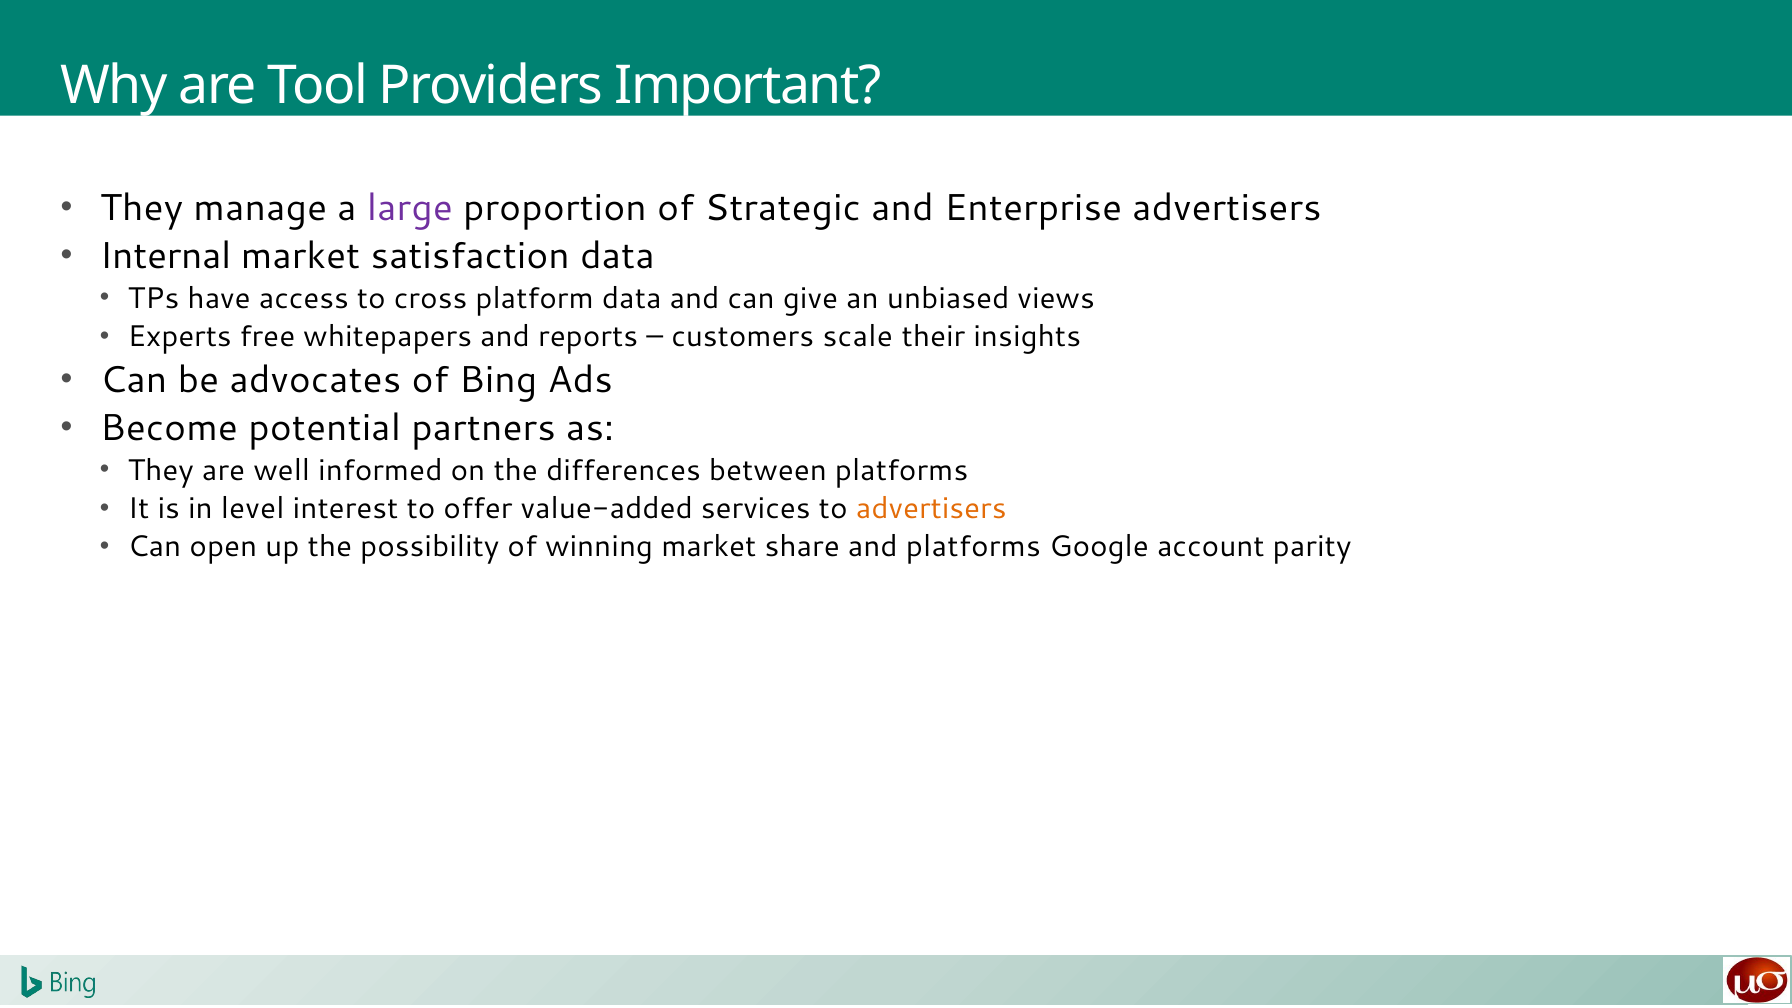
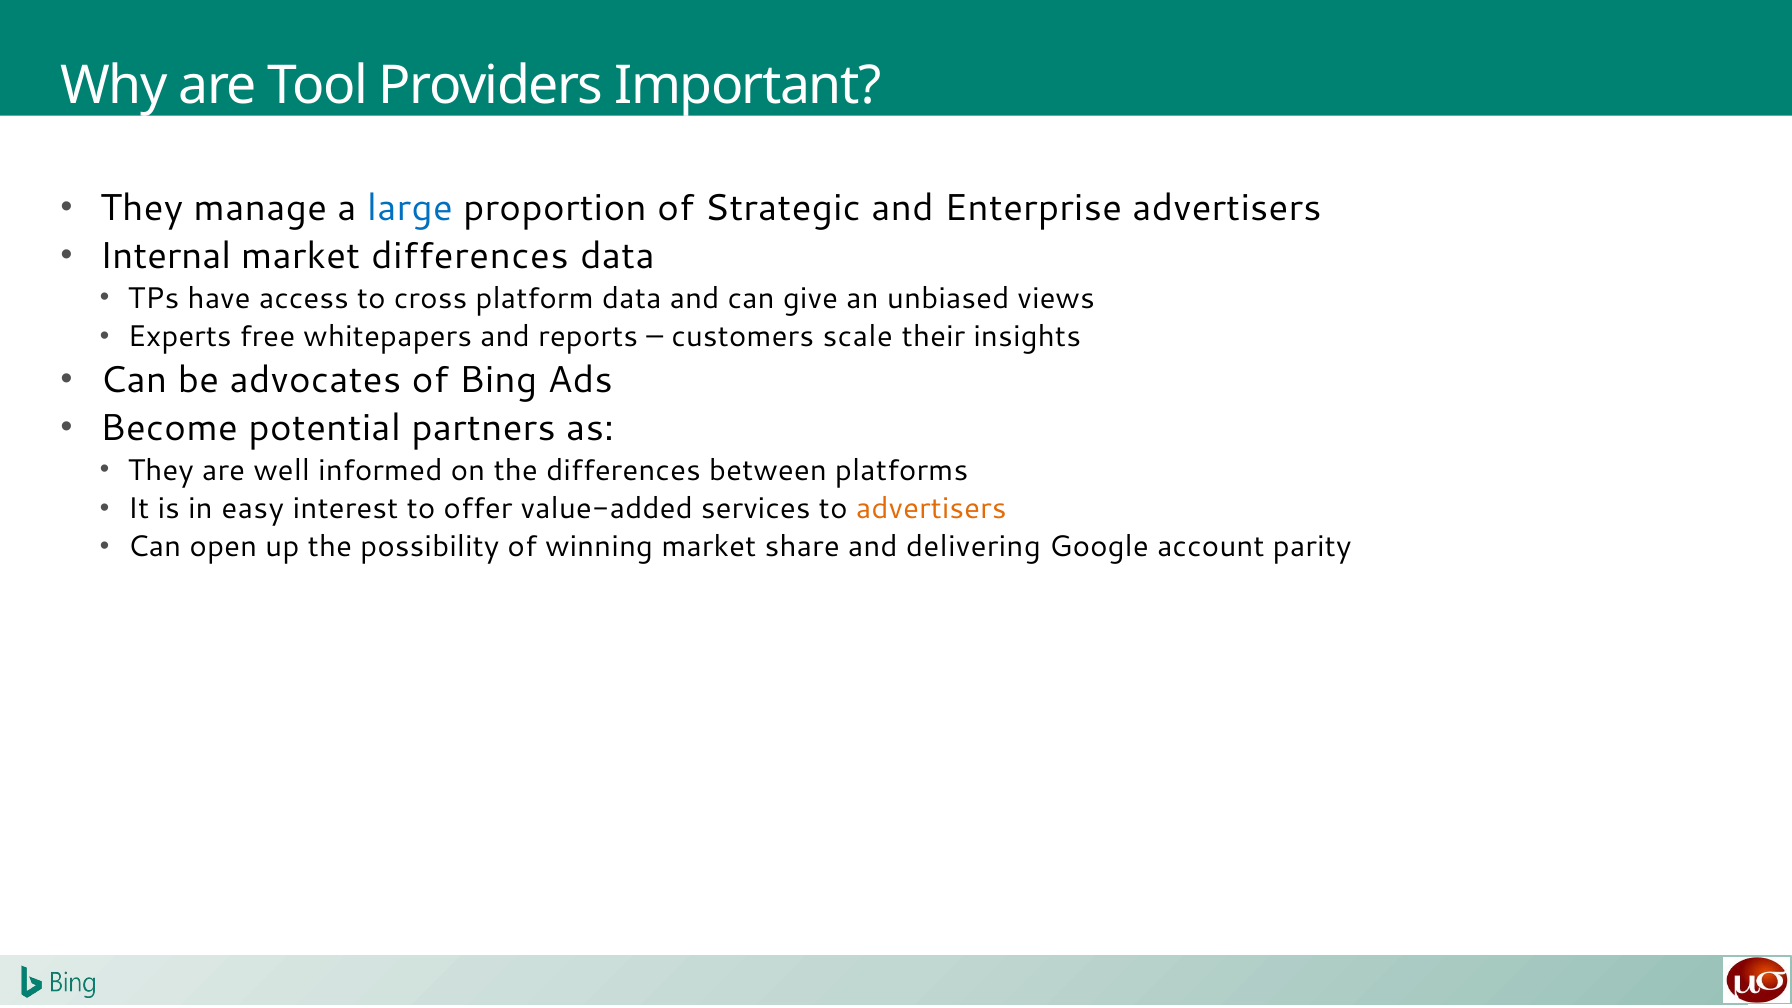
large colour: purple -> blue (410, 208)
market satisfaction: satisfaction -> differences (470, 256)
level: level -> easy (253, 508)
and platforms: platforms -> delivering (973, 547)
